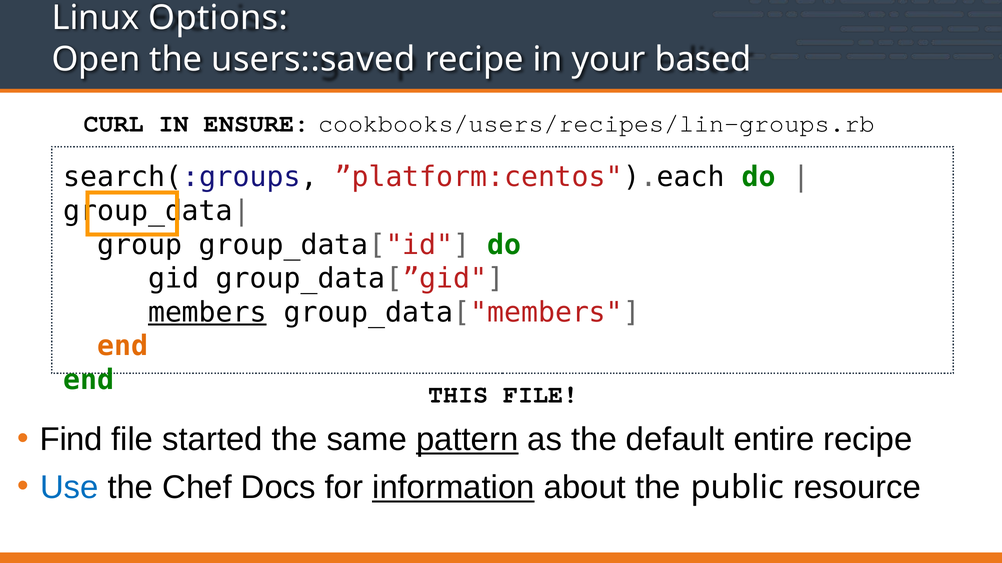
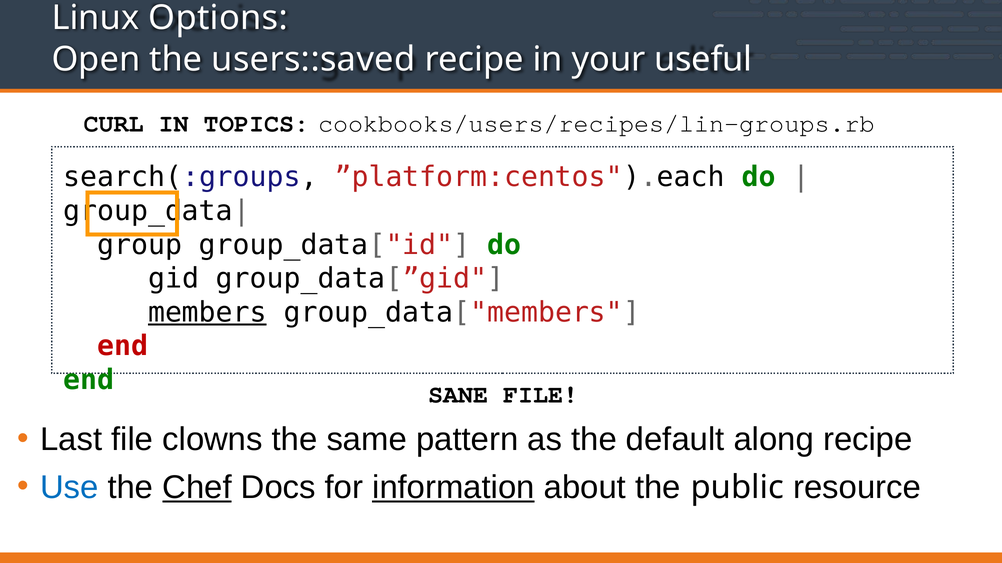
based: based -> useful (703, 59)
ENSURE: ENSURE -> TOPICS (257, 124)
end colour: orange -> red (123, 346)
THIS: THIS -> SANE (458, 395)
Find: Find -> Last (71, 440)
started: started -> clowns (213, 440)
pattern underline: present -> none (467, 440)
entire: entire -> along (774, 440)
Chef underline: none -> present (197, 488)
